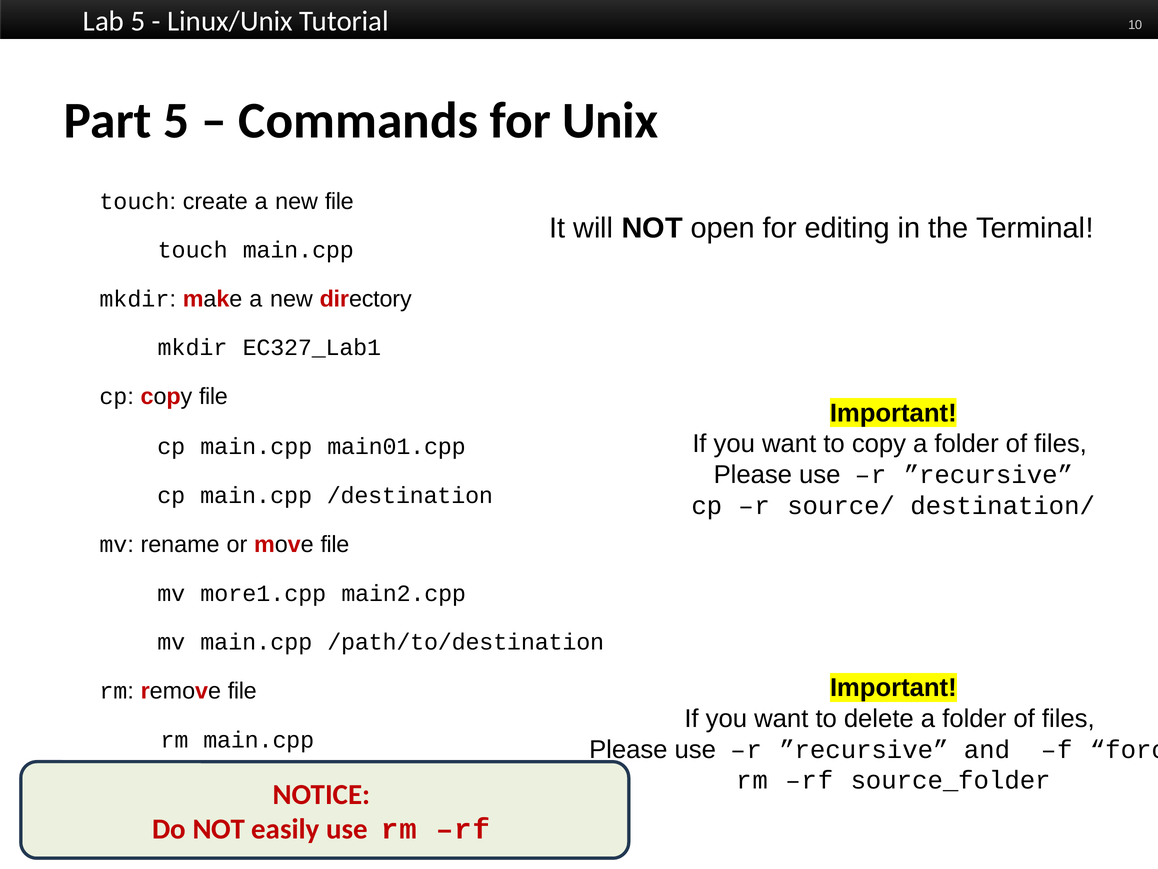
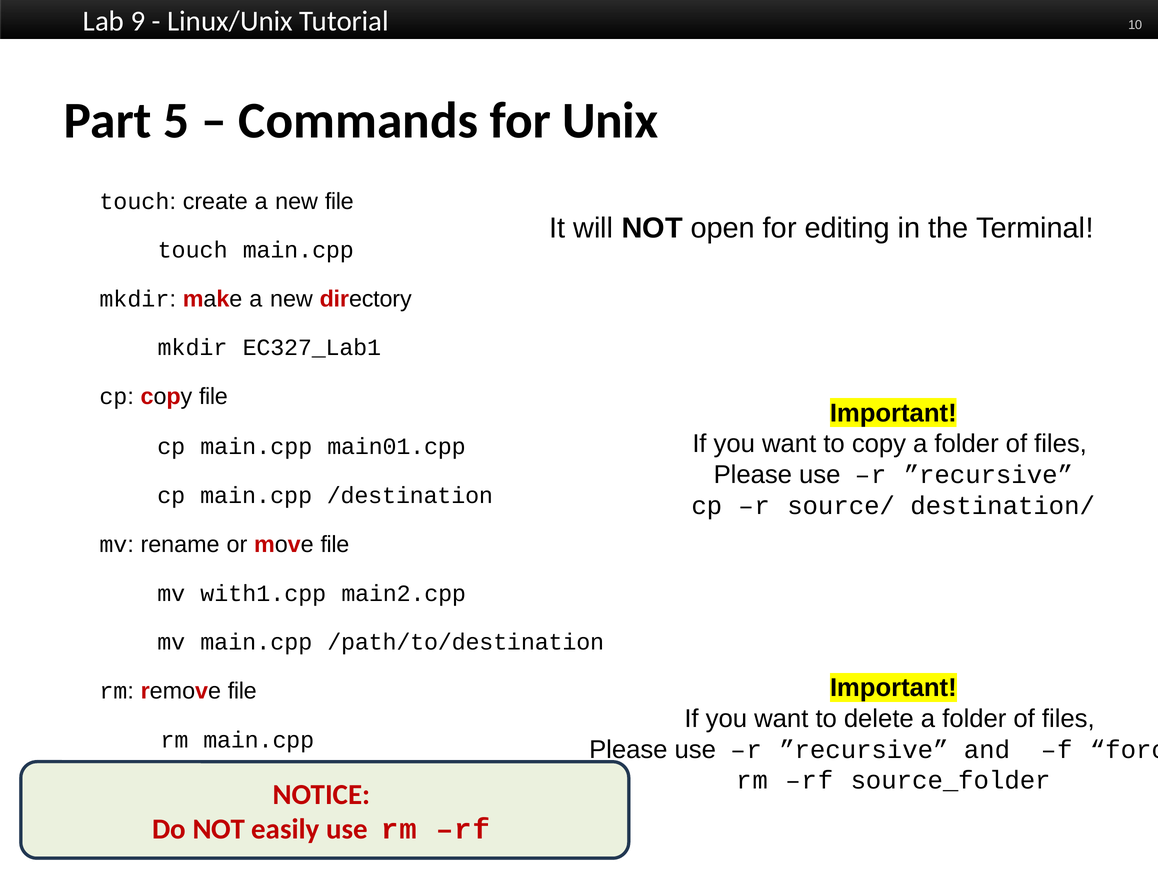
Lab 5: 5 -> 9 (138, 21)
more1.cpp: more1.cpp -> with1.cpp (263, 593)
